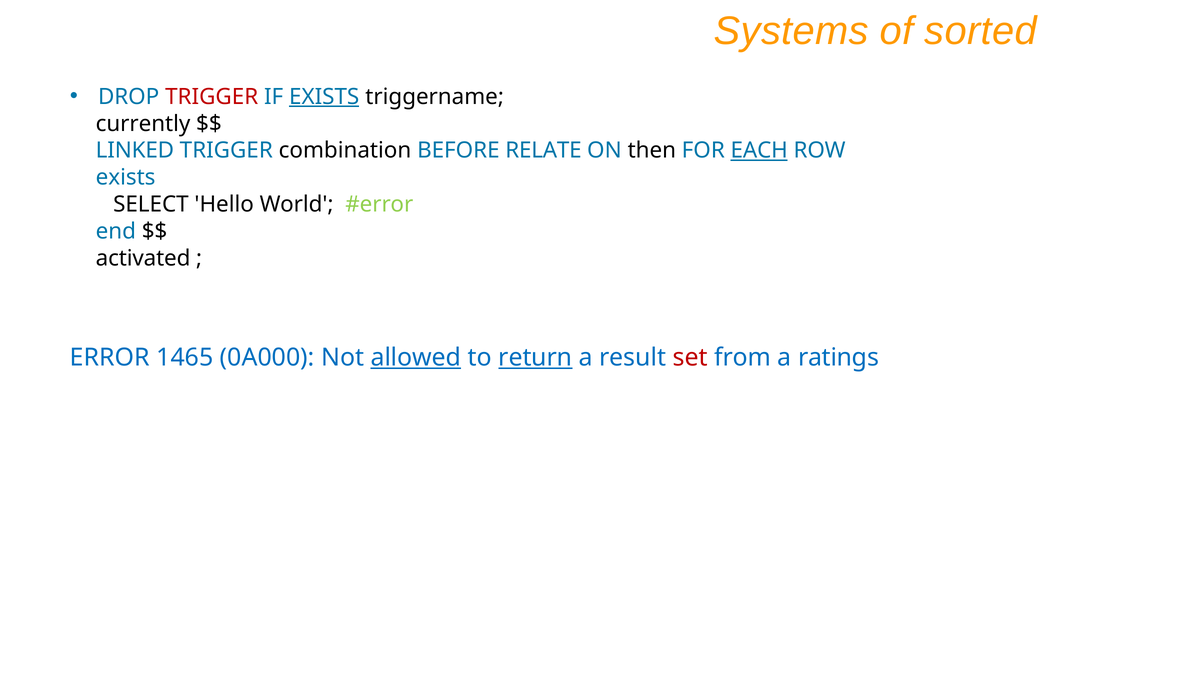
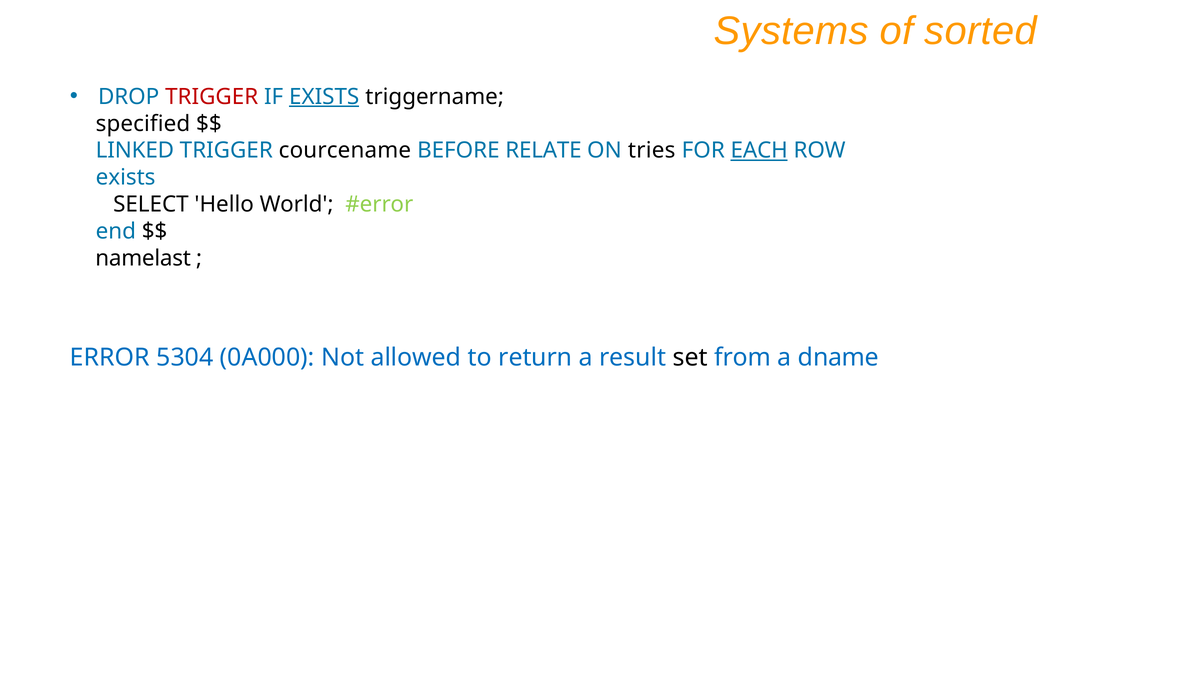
currently: currently -> specified (143, 124)
combination: combination -> courcename (345, 151)
then: then -> tries (652, 151)
activated: activated -> namelast (143, 258)
1465: 1465 -> 5304 (185, 357)
allowed underline: present -> none (416, 357)
return underline: present -> none (535, 357)
set colour: red -> black (690, 357)
ratings: ratings -> dname (839, 357)
